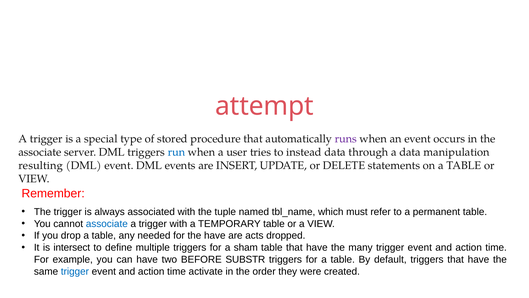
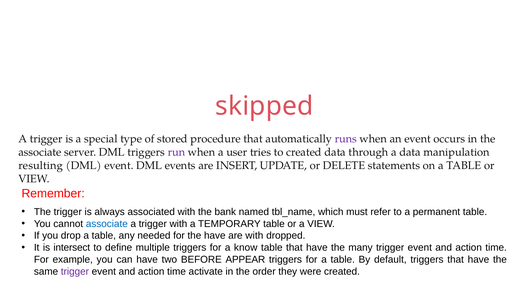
attempt: attempt -> skipped (264, 106)
run colour: blue -> purple (176, 152)
to instead: instead -> created (304, 152)
tuple: tuple -> bank (225, 212)
are acts: acts -> with (254, 235)
sham: sham -> know (246, 247)
SUBSTR: SUBSTR -> APPEAR (245, 259)
trigger colour: blue -> purple (75, 271)
